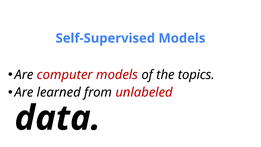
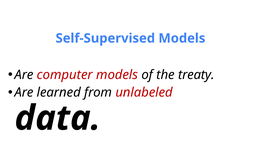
topics: topics -> treaty (196, 75)
